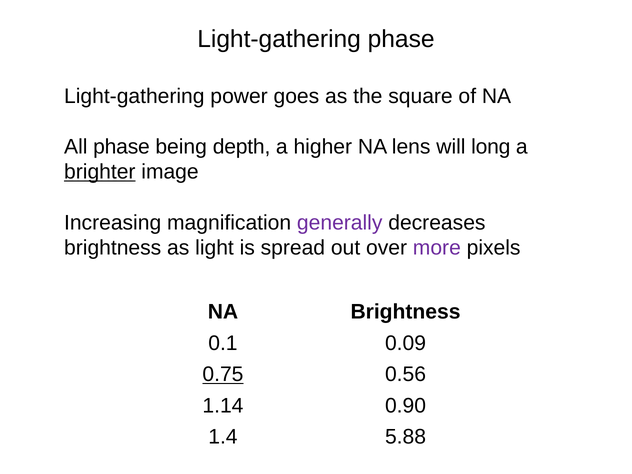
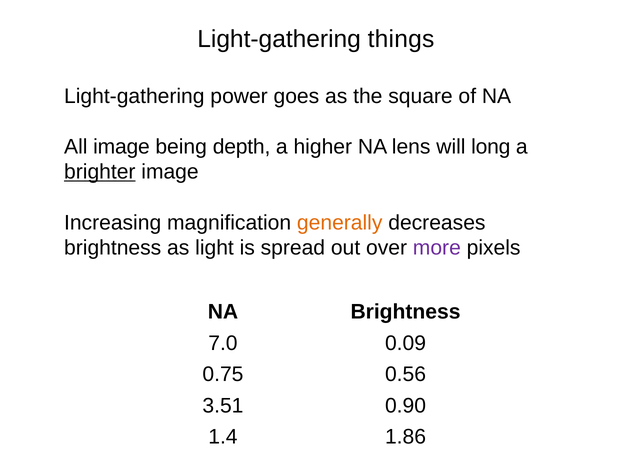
Light-gathering phase: phase -> things (401, 39)
All phase: phase -> image (122, 147)
generally colour: purple -> orange (340, 223)
0.1: 0.1 -> 7.0 (223, 343)
0.75 underline: present -> none (223, 374)
1.14: 1.14 -> 3.51 (223, 406)
5.88: 5.88 -> 1.86 (406, 437)
